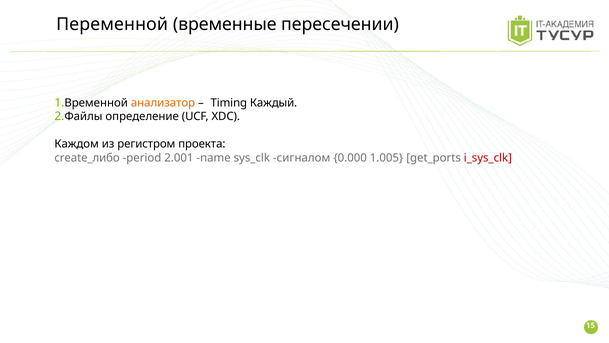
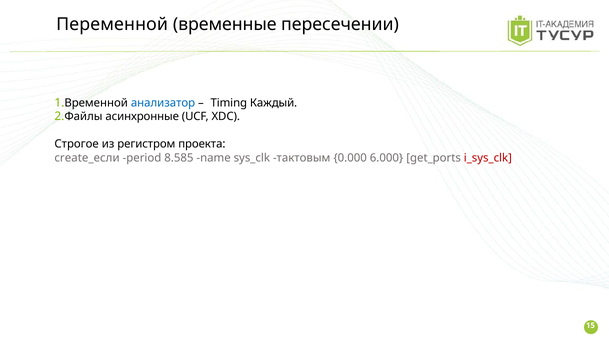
анализатор colour: orange -> blue (163, 103)
определение: определение -> асинхронные (142, 117)
Каждом: Каждом -> Строгое (77, 144)
create_либо: create_либо -> create_если (87, 158)
2.001: 2.001 -> 8.585 (179, 158)
сигналом: сигналом -> тактовым (302, 158)
1.005: 1.005 -> 6.000 (387, 158)
